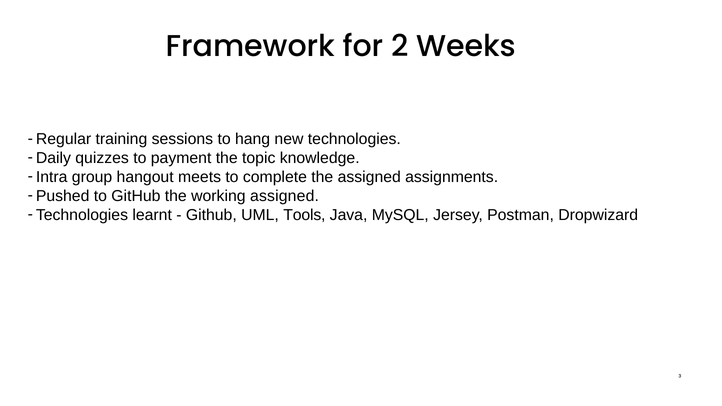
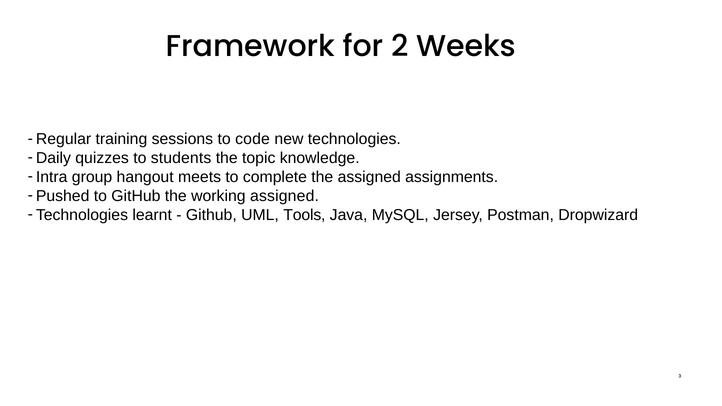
hang: hang -> code (252, 139)
payment: payment -> students (181, 158)
